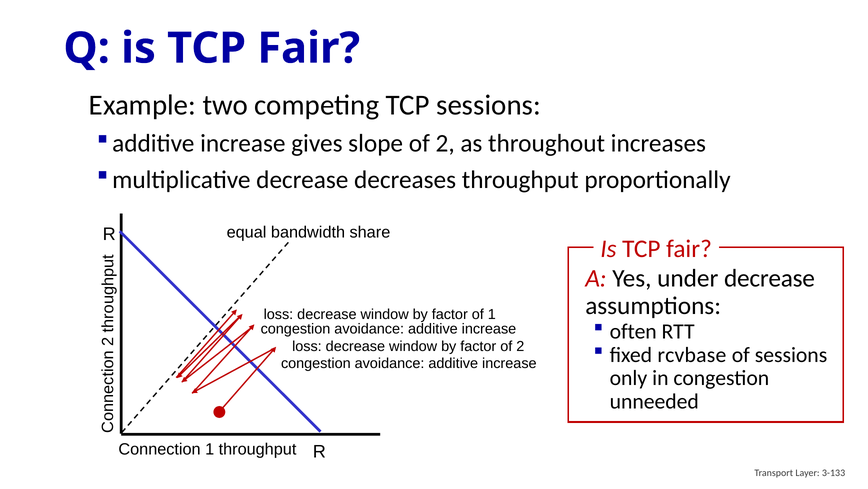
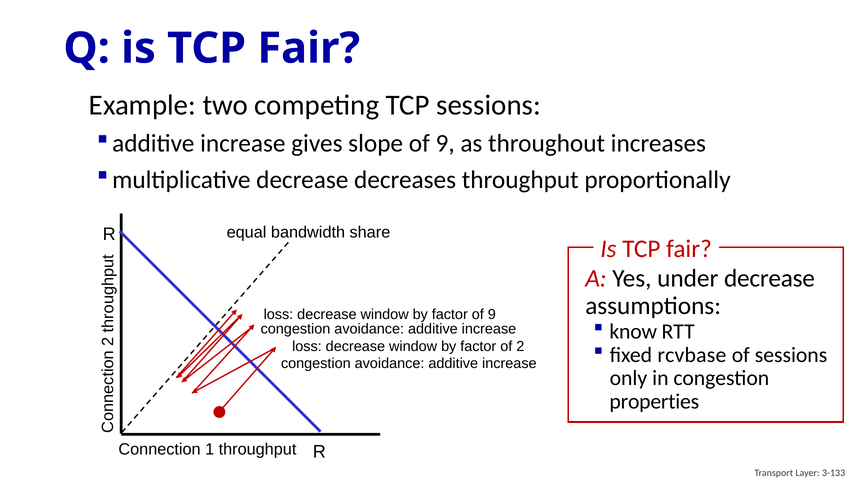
slope of 2: 2 -> 9 (445, 143)
factor of 1: 1 -> 9 (492, 314)
often: often -> know (633, 331)
unneeded: unneeded -> properties (654, 401)
